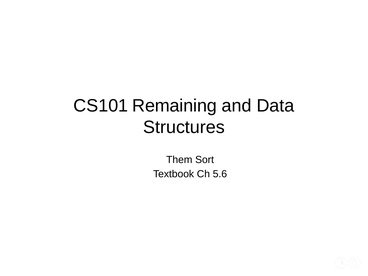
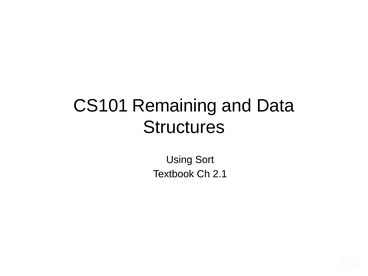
Them: Them -> Using (179, 160)
5.6: 5.6 -> 2.1 (220, 174)
